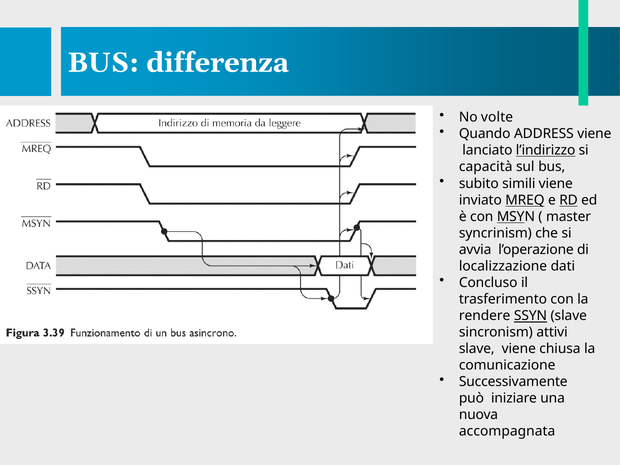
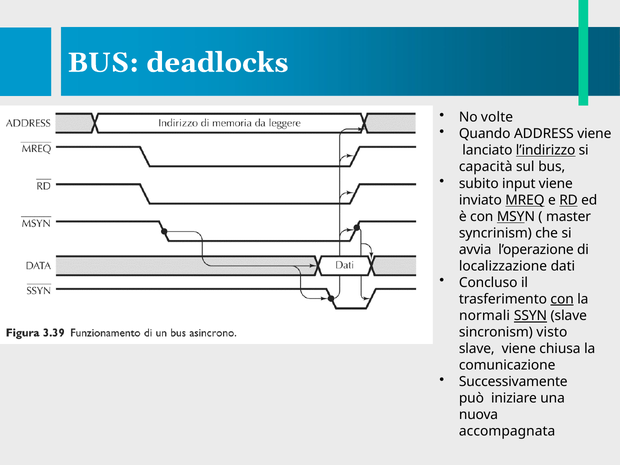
differenza: differenza -> deadlocks (217, 63)
simili: simili -> input (519, 183)
con underline: none -> present (562, 299)
rendere: rendere -> normali (485, 316)
attivi: attivi -> visto (552, 332)
